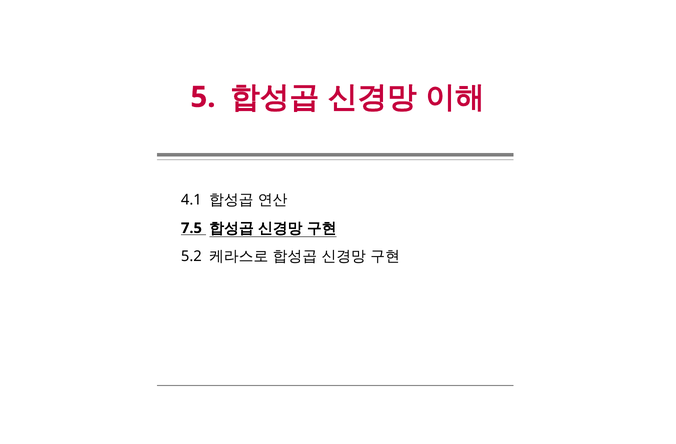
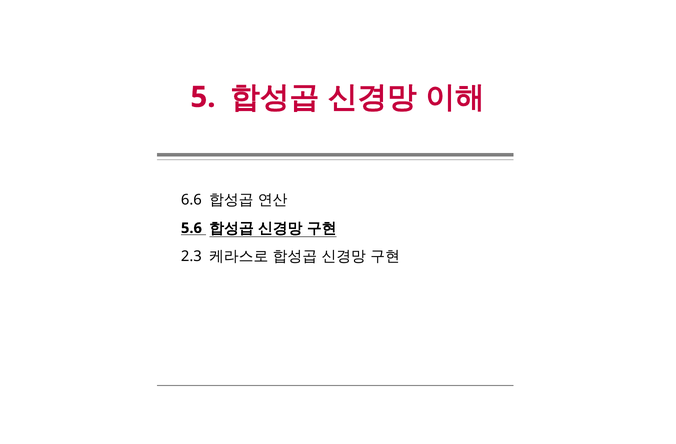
4.1: 4.1 -> 6.6 (191, 200)
7.5: 7.5 -> 5.6 (191, 228)
5.2: 5.2 -> 2.3 (191, 256)
